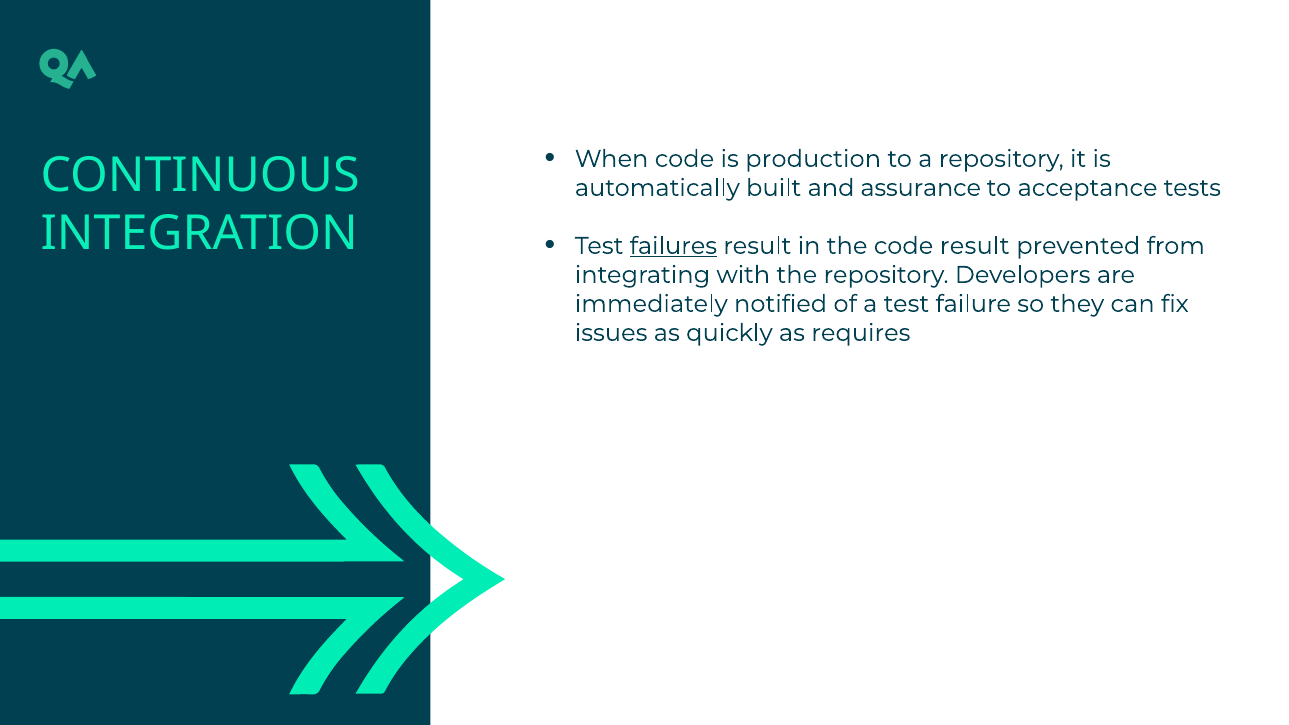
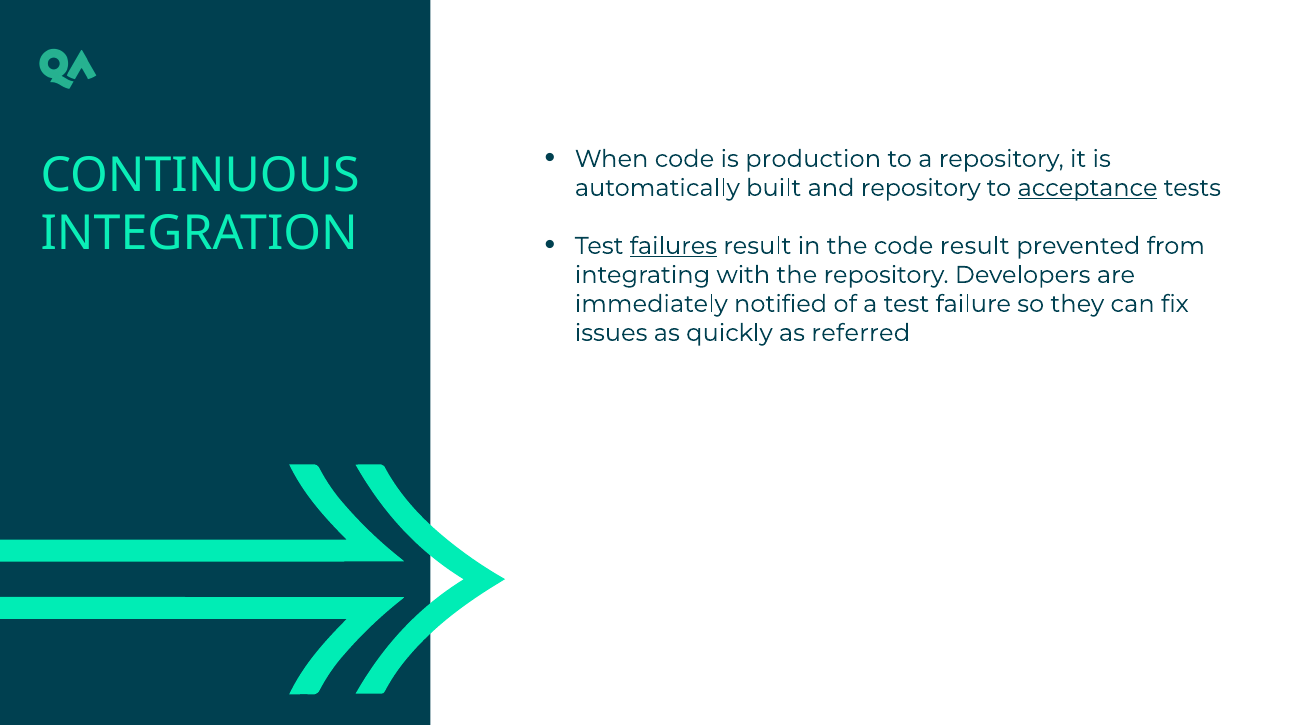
and assurance: assurance -> repository (921, 188)
acceptance underline: none -> present (1088, 188)
requires: requires -> referred (861, 333)
